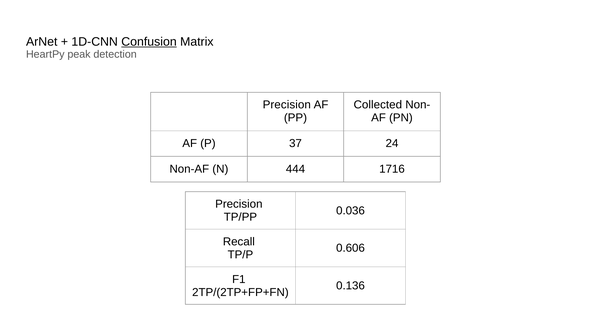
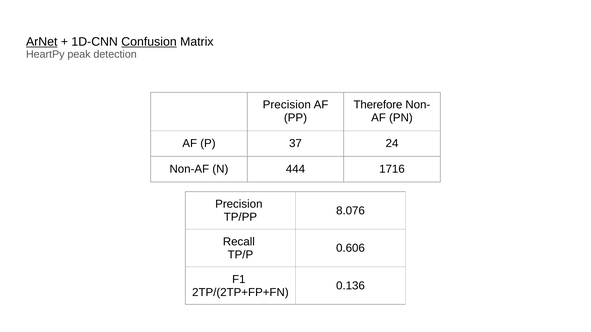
ArNet underline: none -> present (42, 42)
Collected: Collected -> Therefore (378, 105)
0.036: 0.036 -> 8.076 (350, 211)
